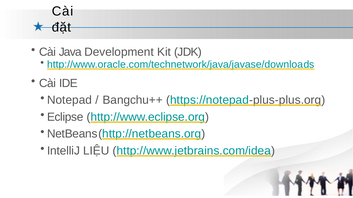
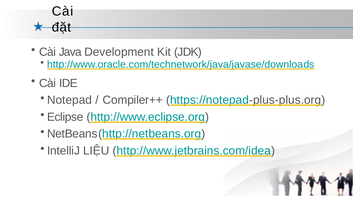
Bangchu++: Bangchu++ -> Compiler++ (133, 100)
